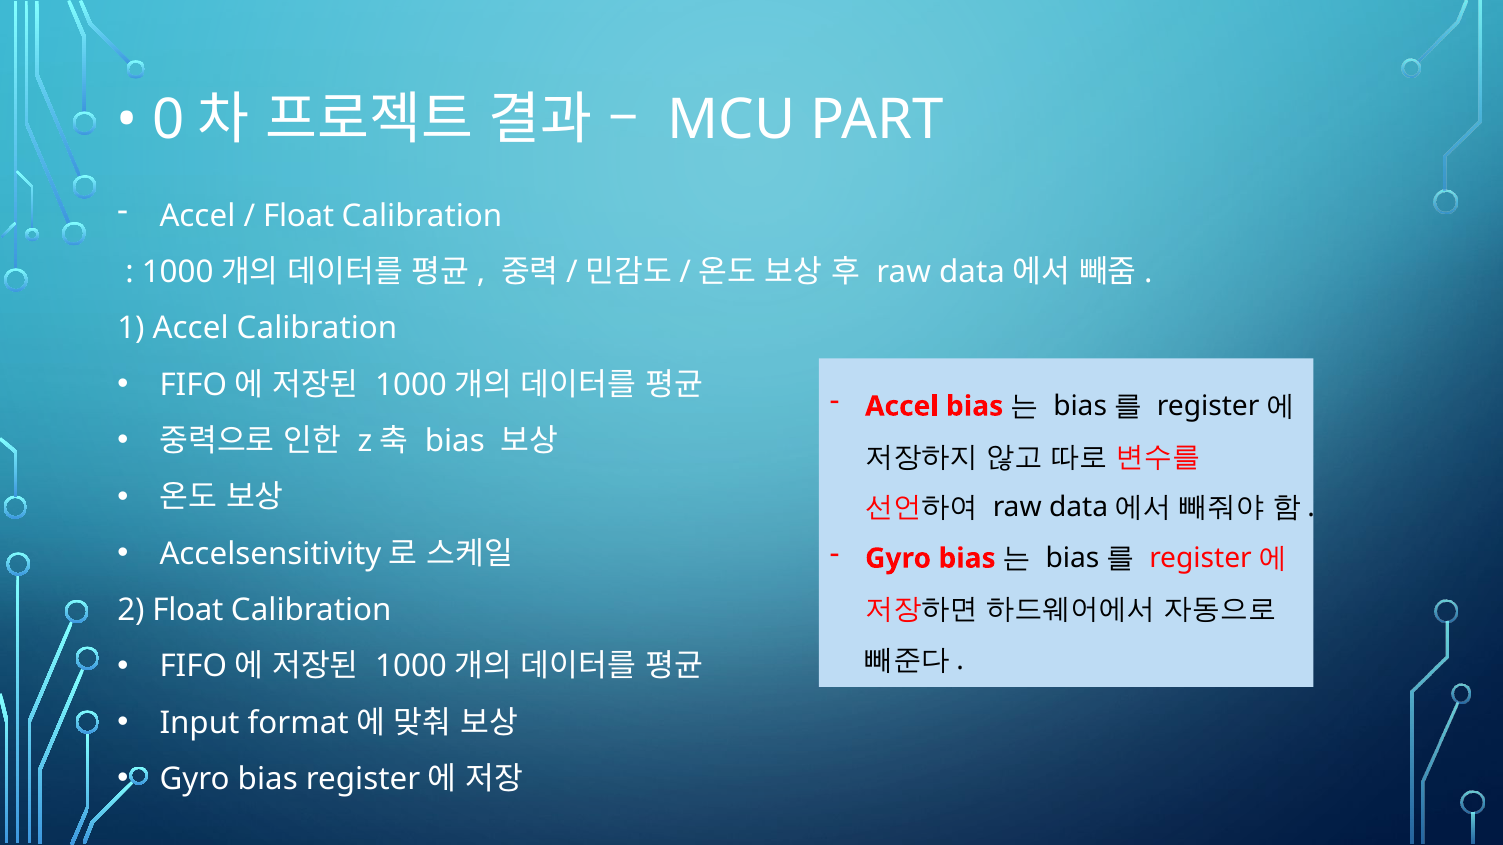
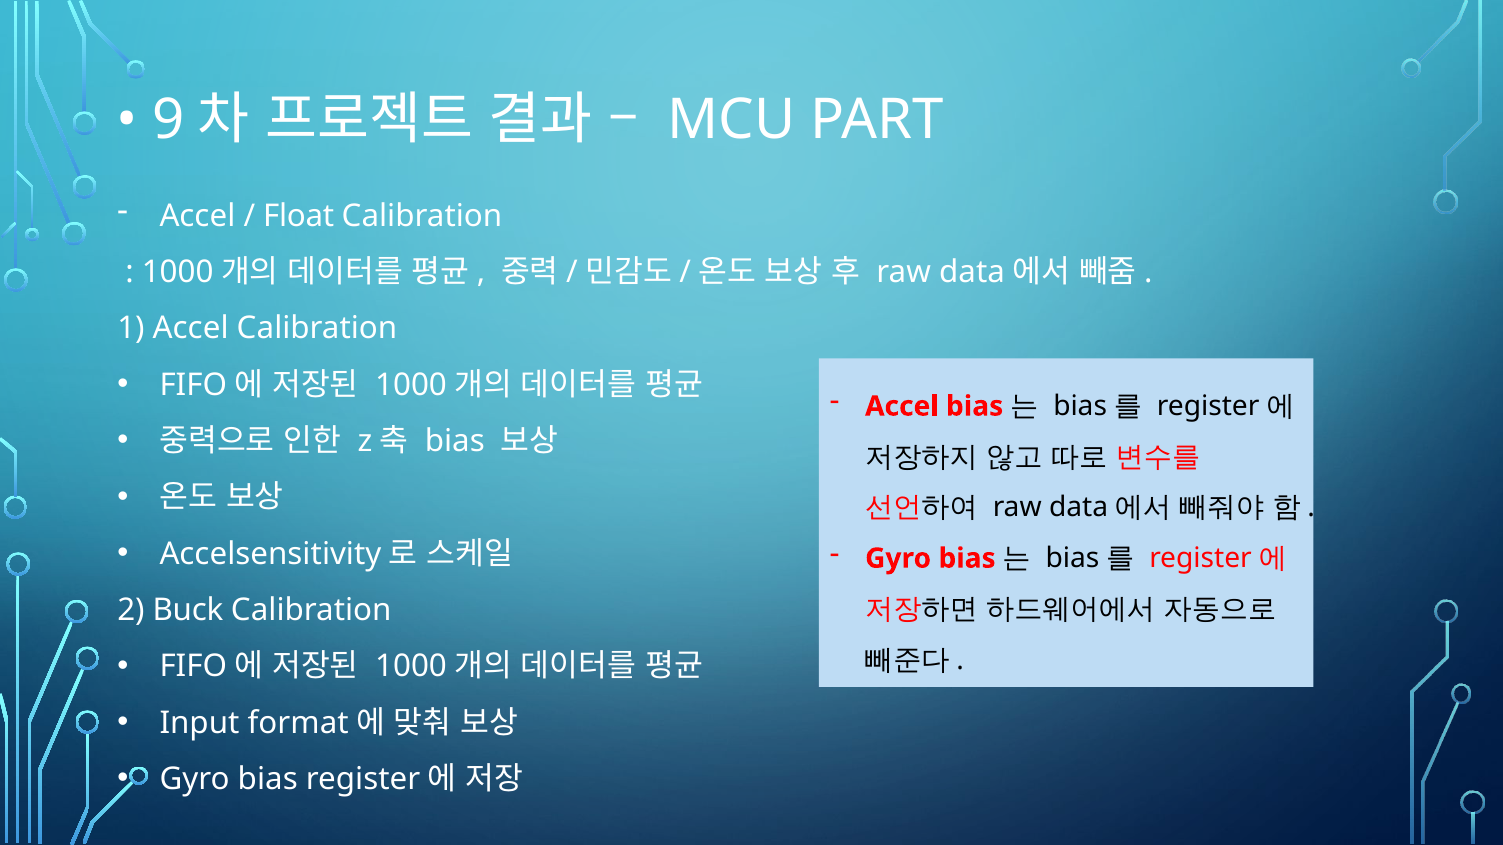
0: 0 -> 9 (168, 120)
2 Float: Float -> Buck (188, 611)
